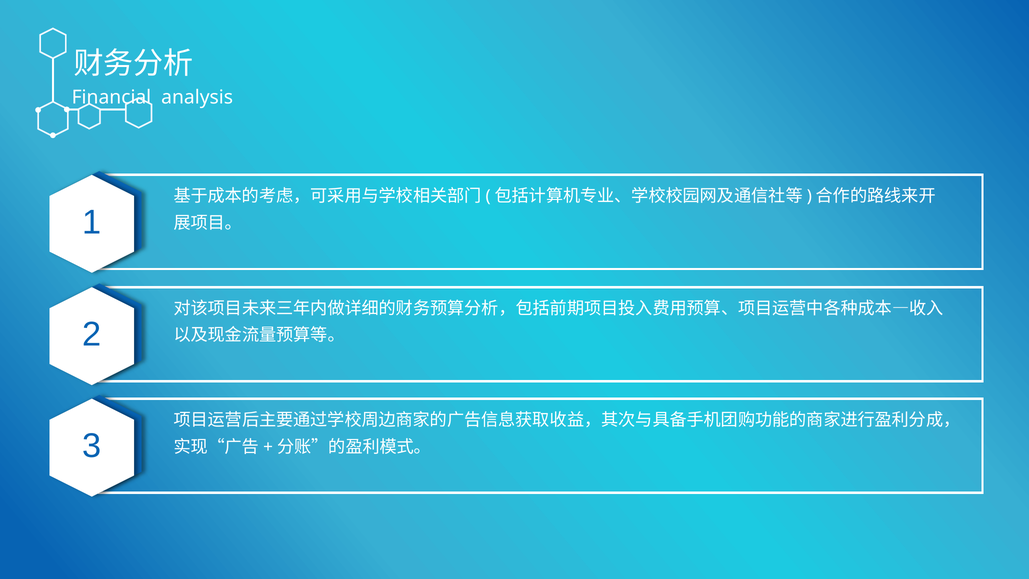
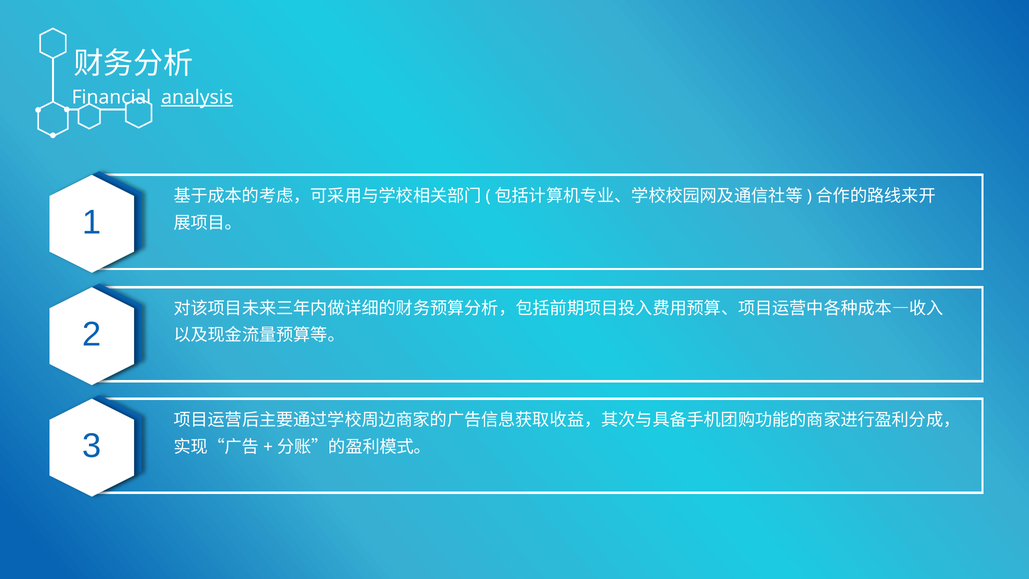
analysis underline: none -> present (197, 97)
